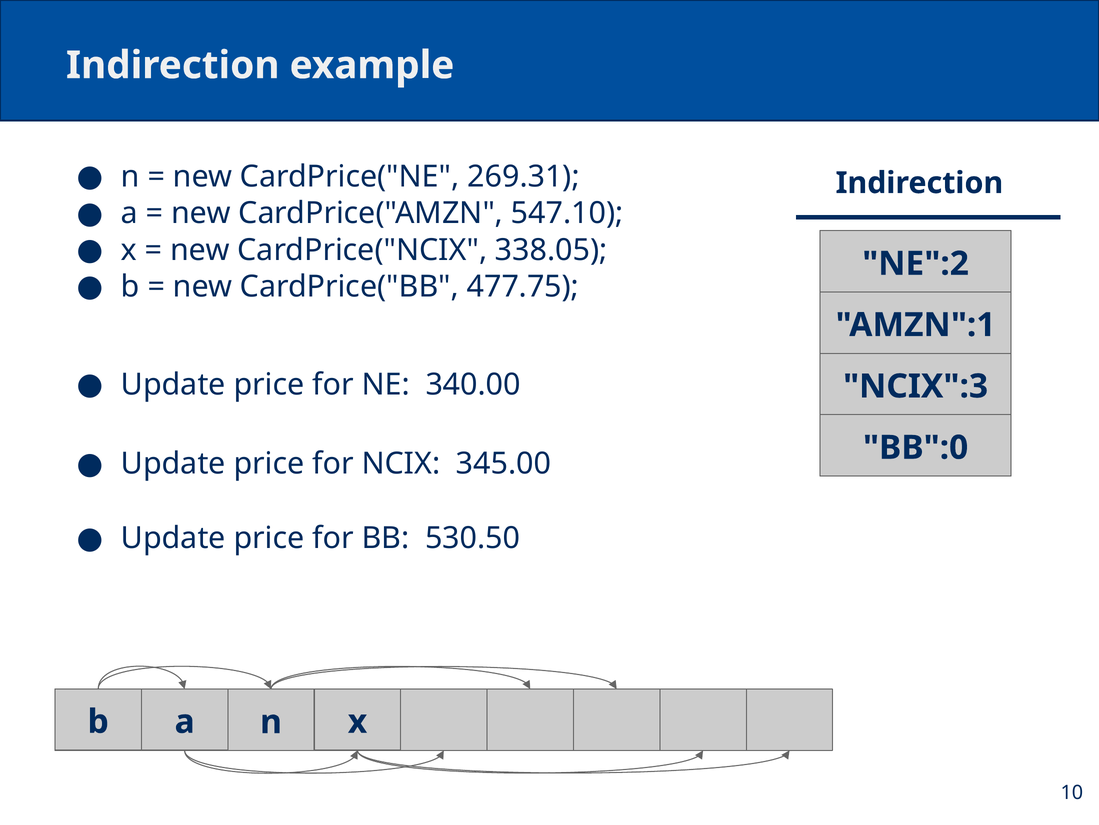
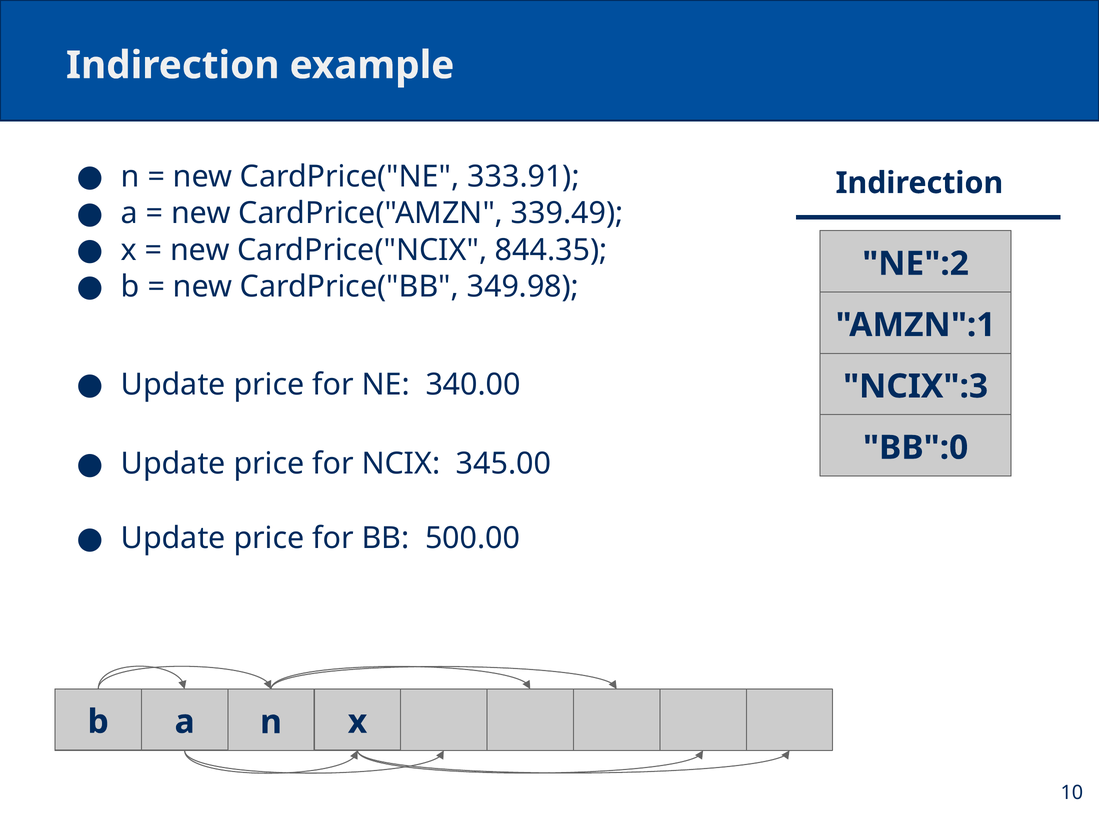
269.31: 269.31 -> 333.91 (524, 177)
547.10: 547.10 -> 339.49 (567, 213)
338.05: 338.05 -> 844.35 (551, 250)
477.75: 477.75 -> 349.98 (523, 286)
530.50: 530.50 -> 500.00 (473, 538)
